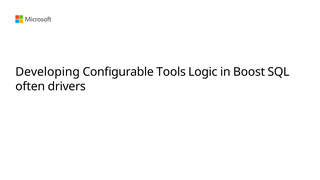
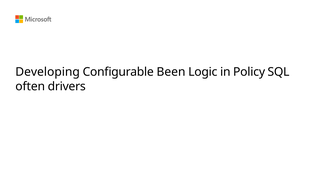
Tools: Tools -> Been (171, 72)
Boost: Boost -> Policy (249, 72)
